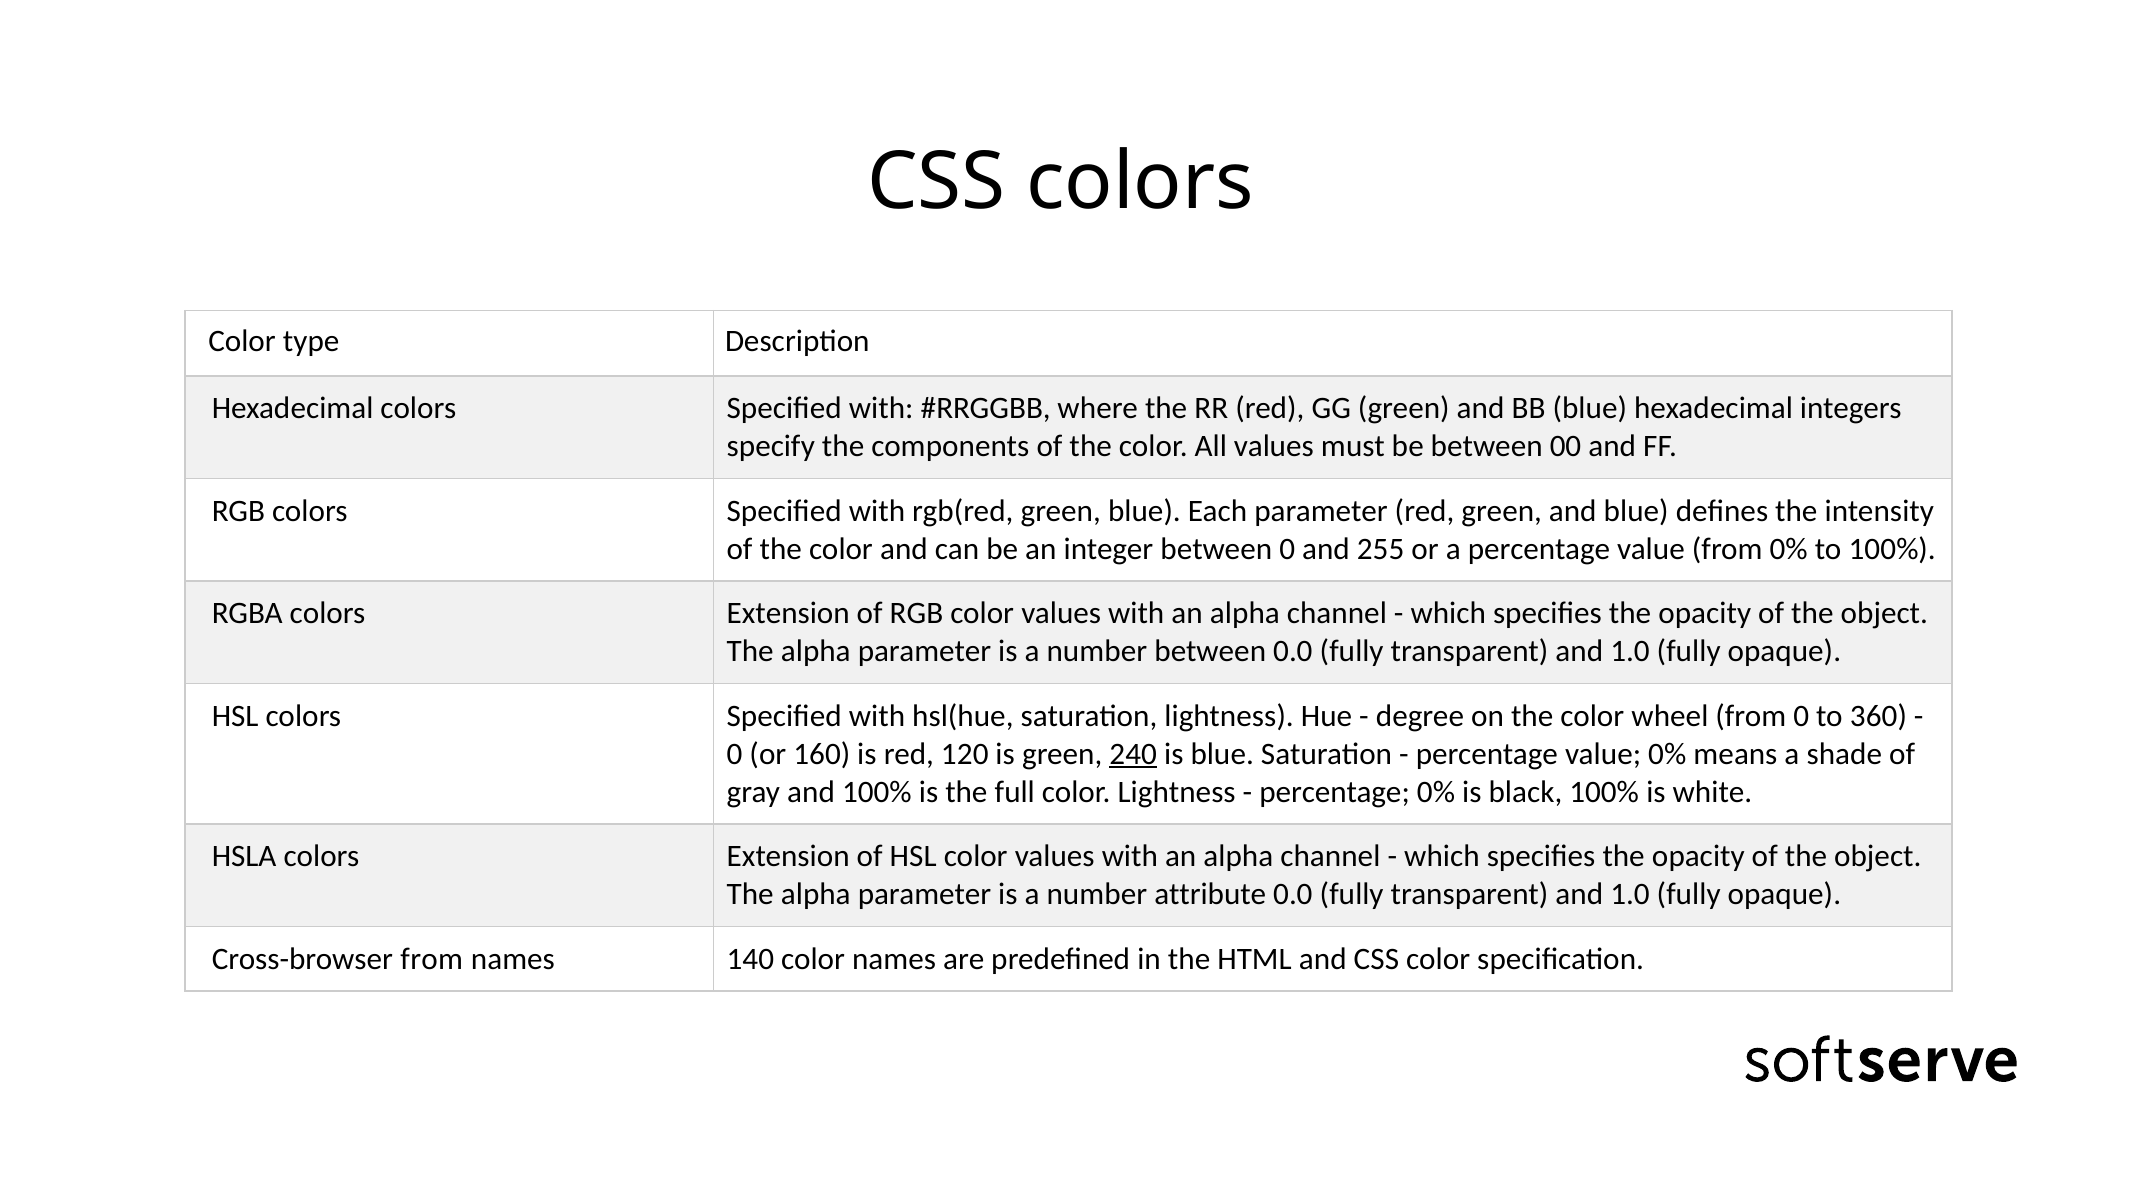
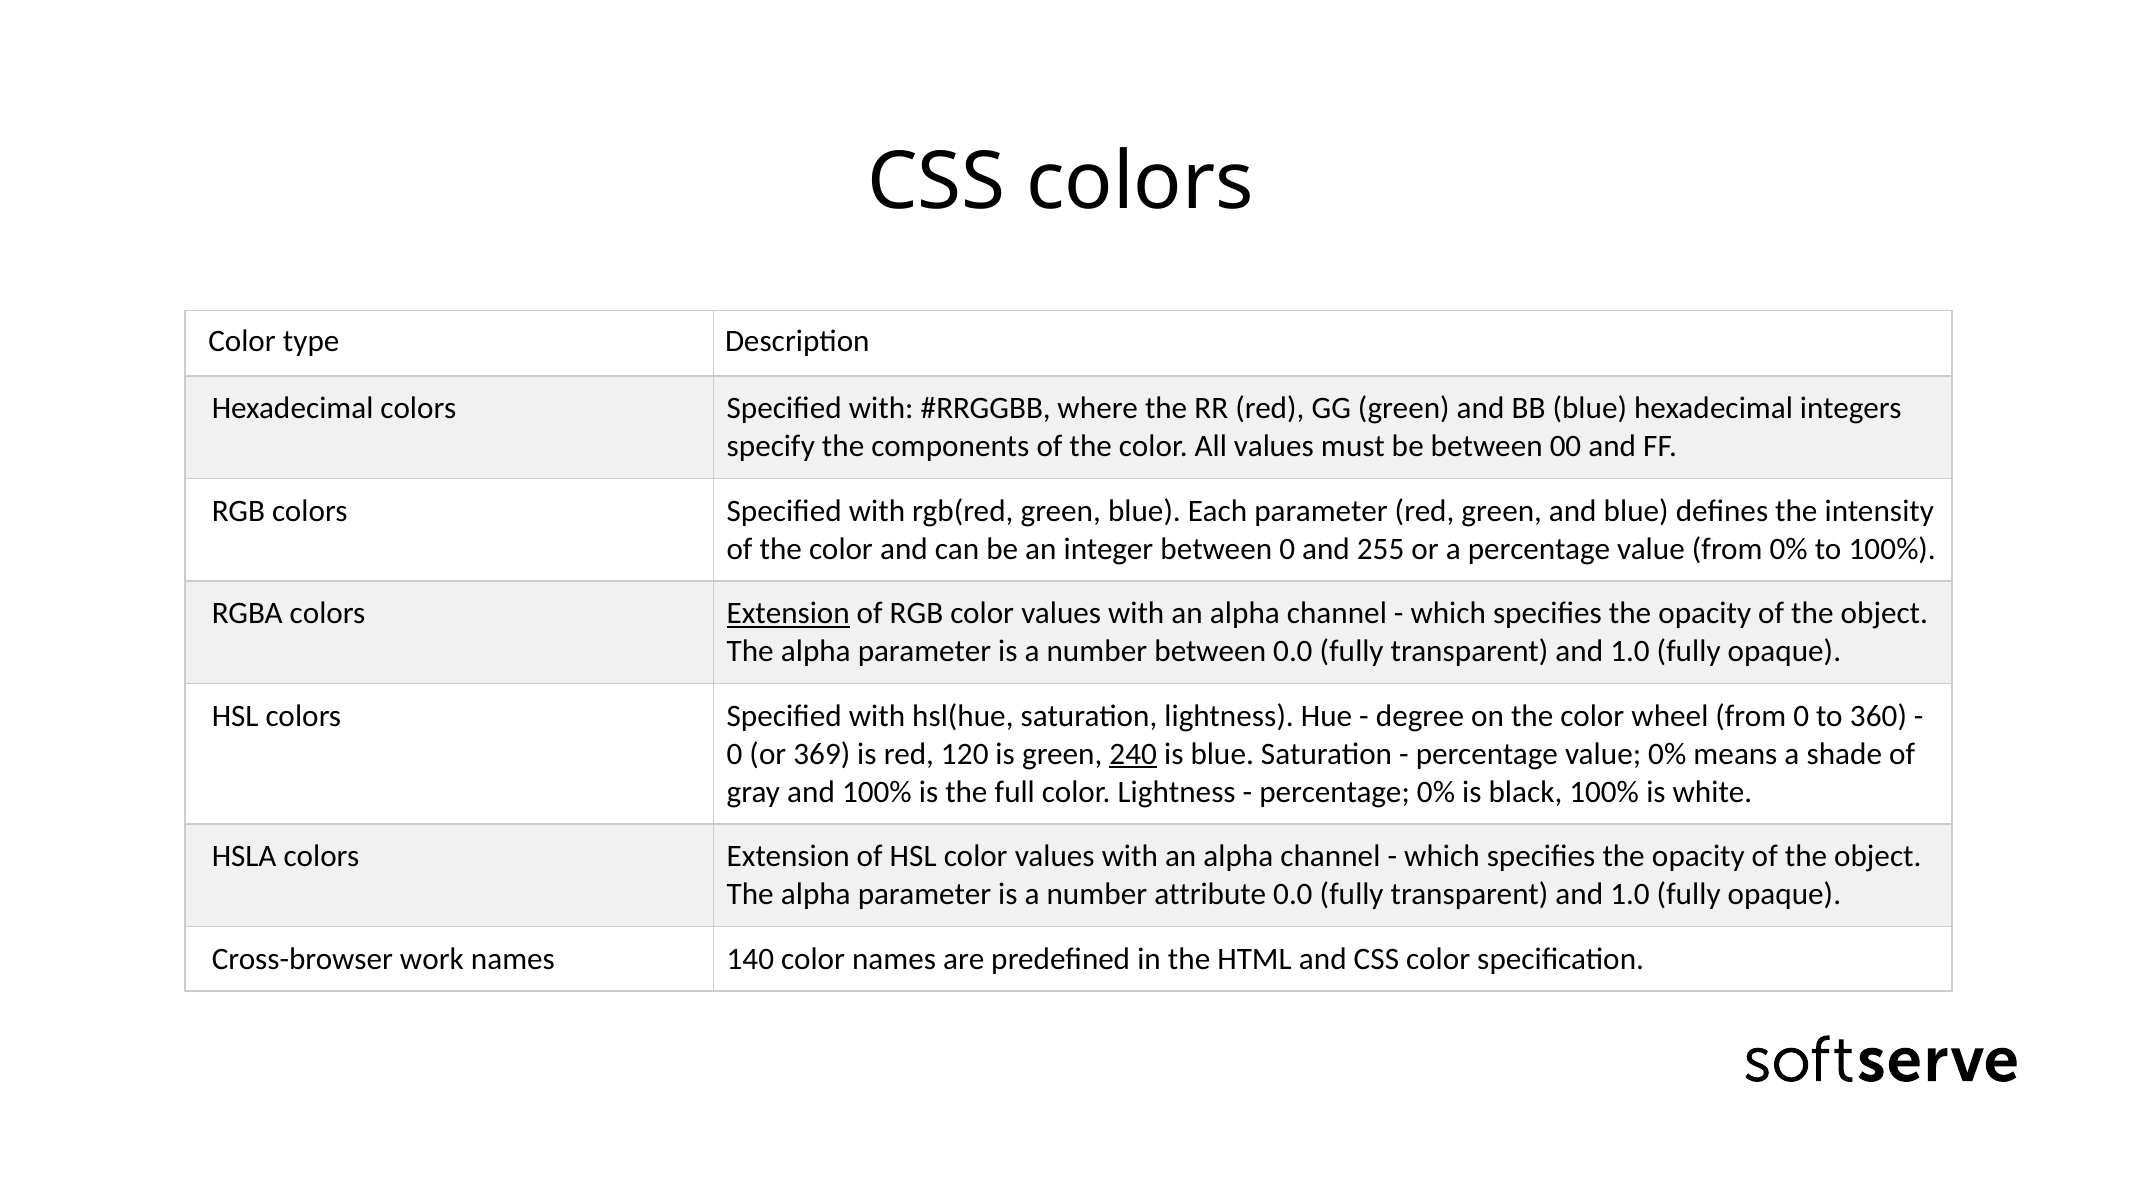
Extension underline: none -> present (788, 614)
160: 160 -> 369 (822, 754)
Cross-browser from: from -> work (432, 959)
